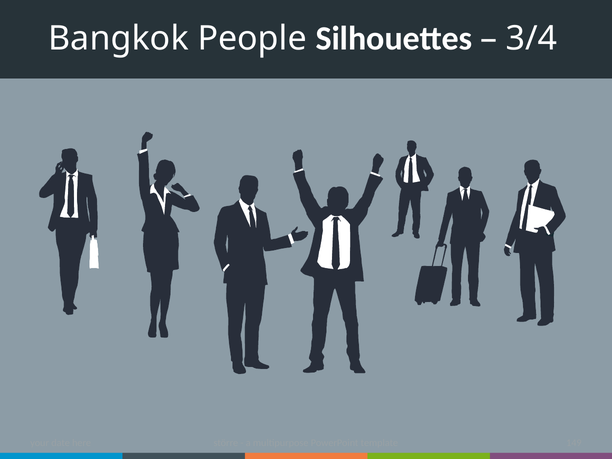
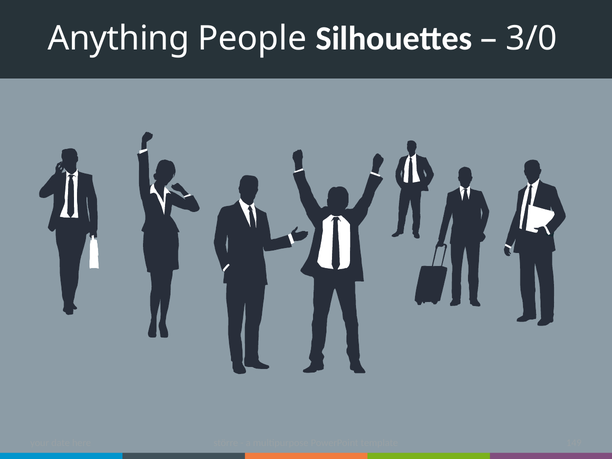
Bangkok: Bangkok -> Anything (119, 39)
3/4: 3/4 -> 3/0 (532, 39)
